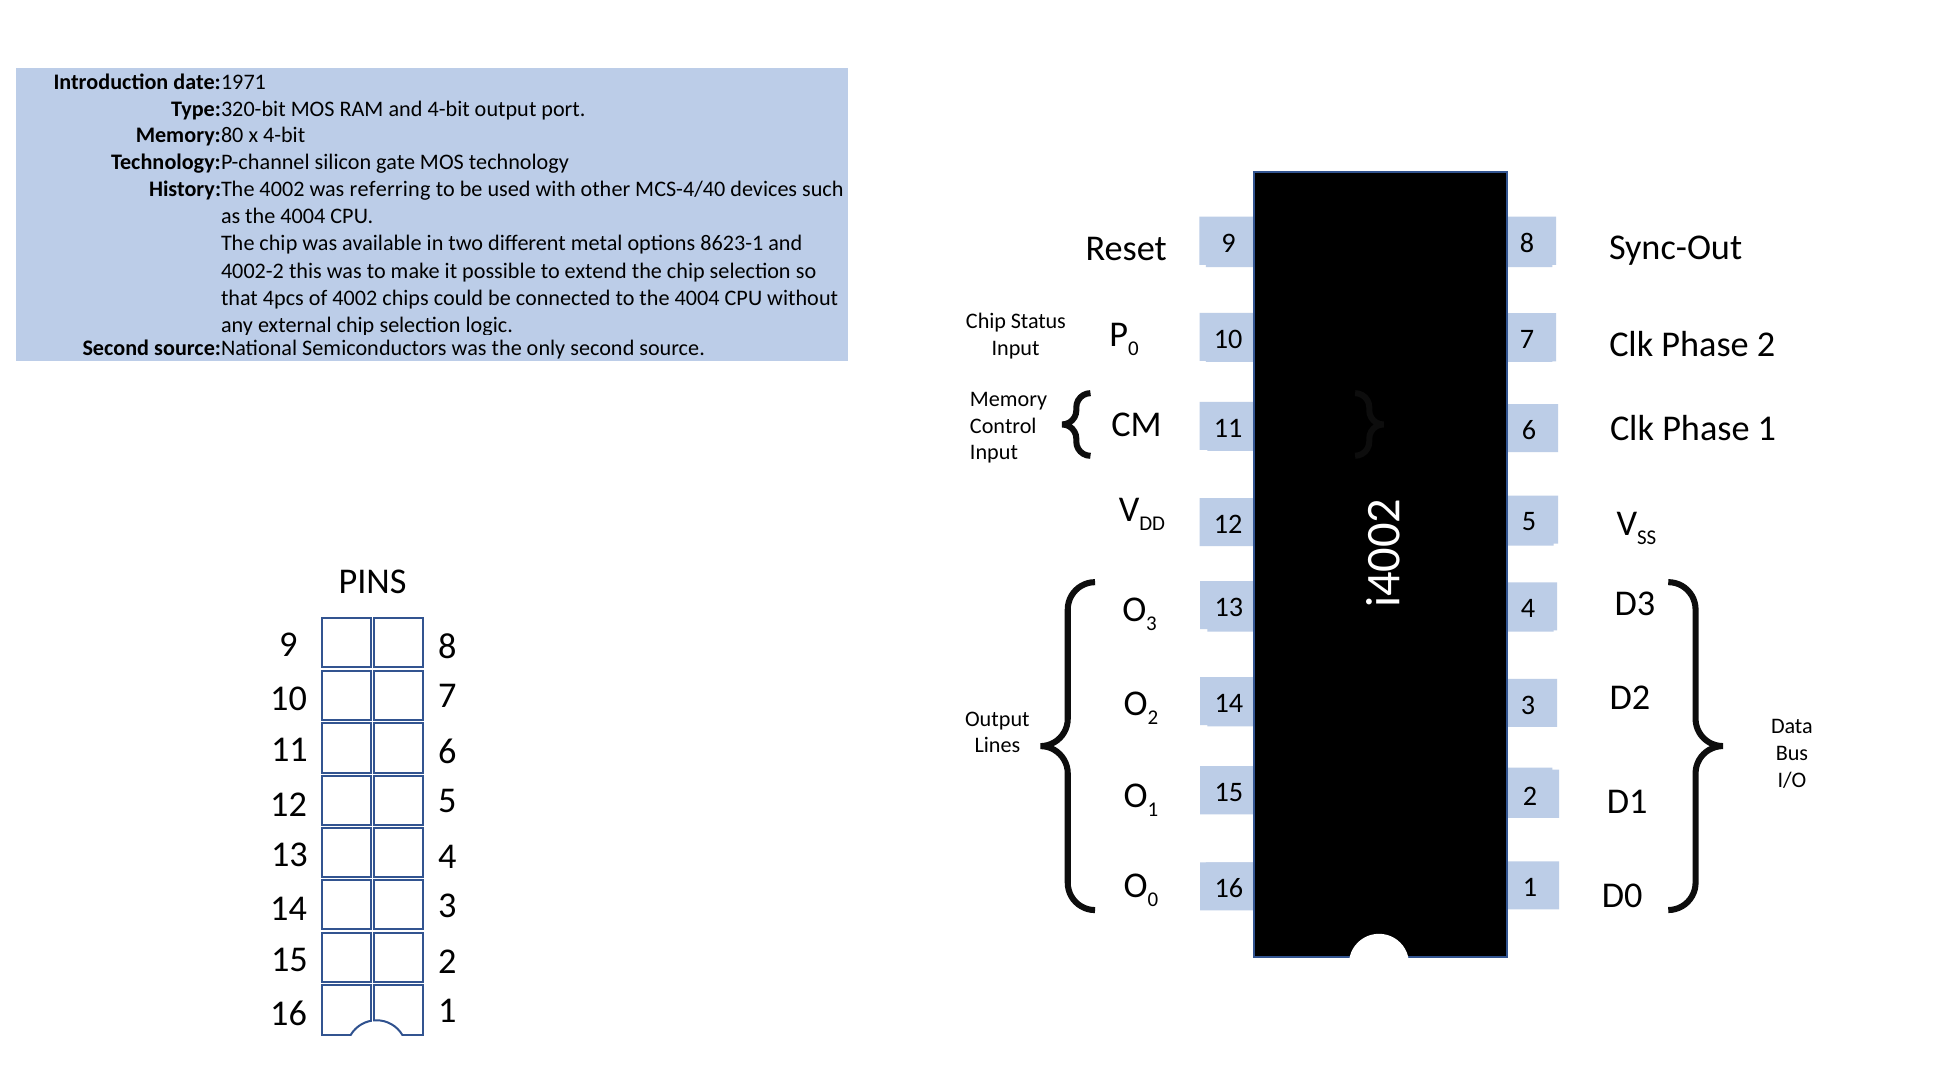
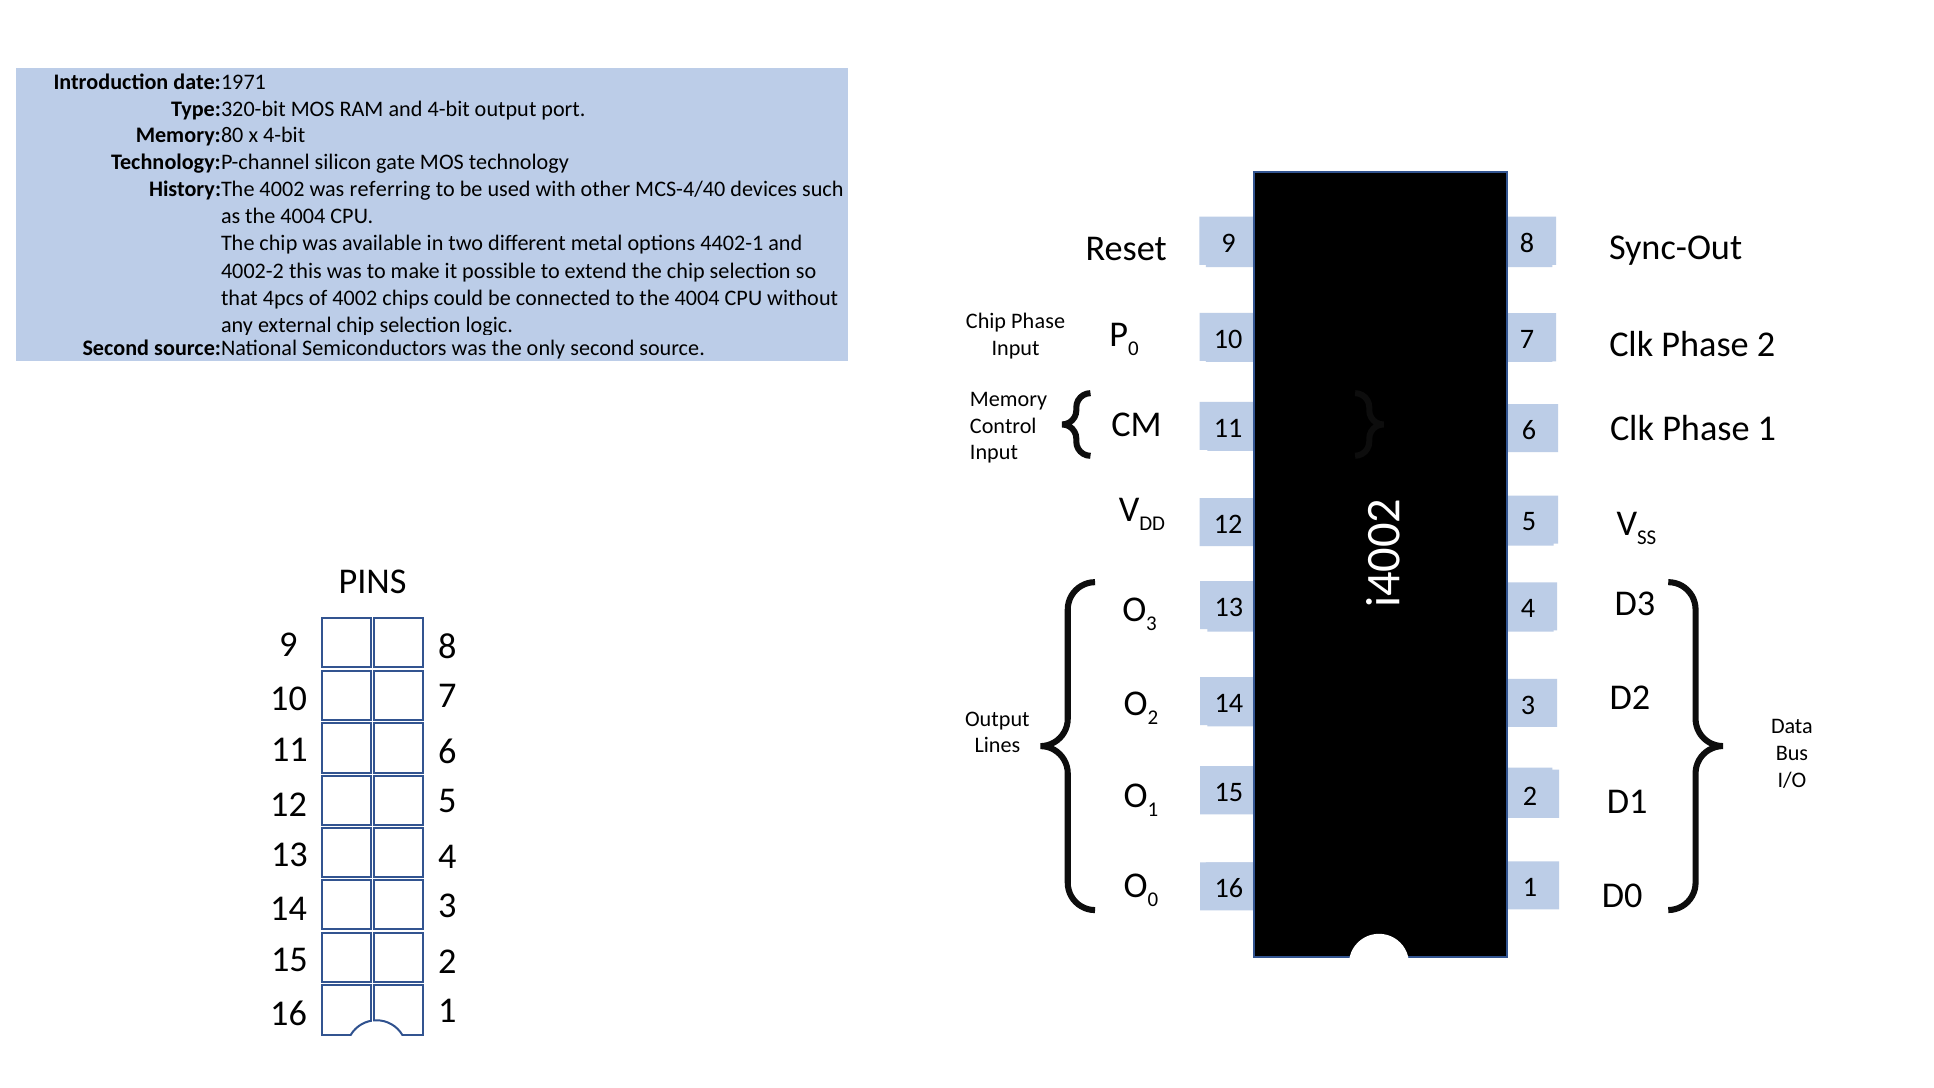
8623-1: 8623-1 -> 4402-1 (732, 244)
Chip Status: Status -> Phase (1038, 321)
